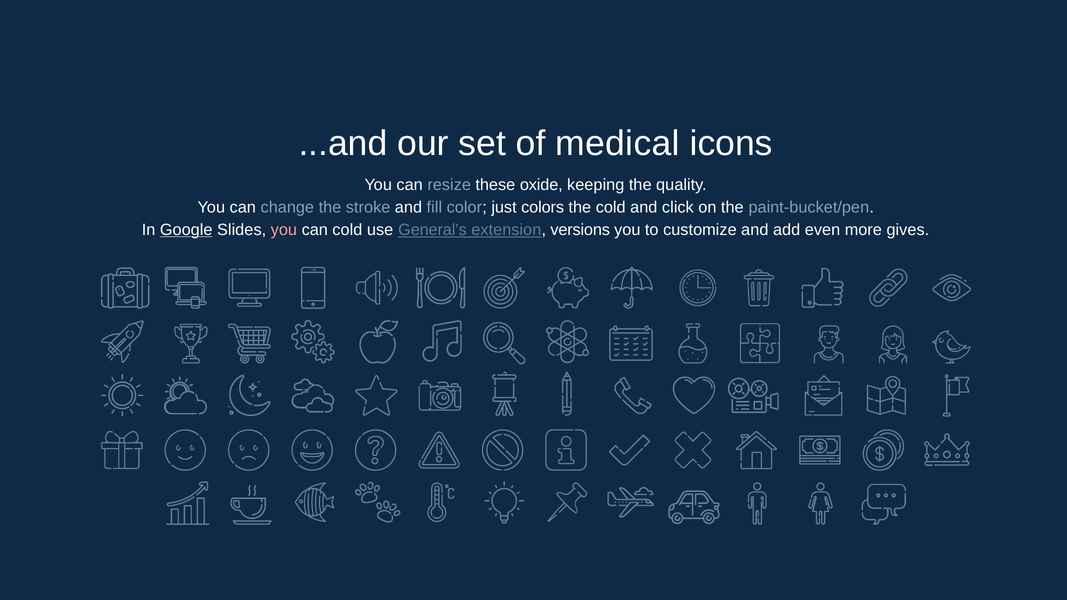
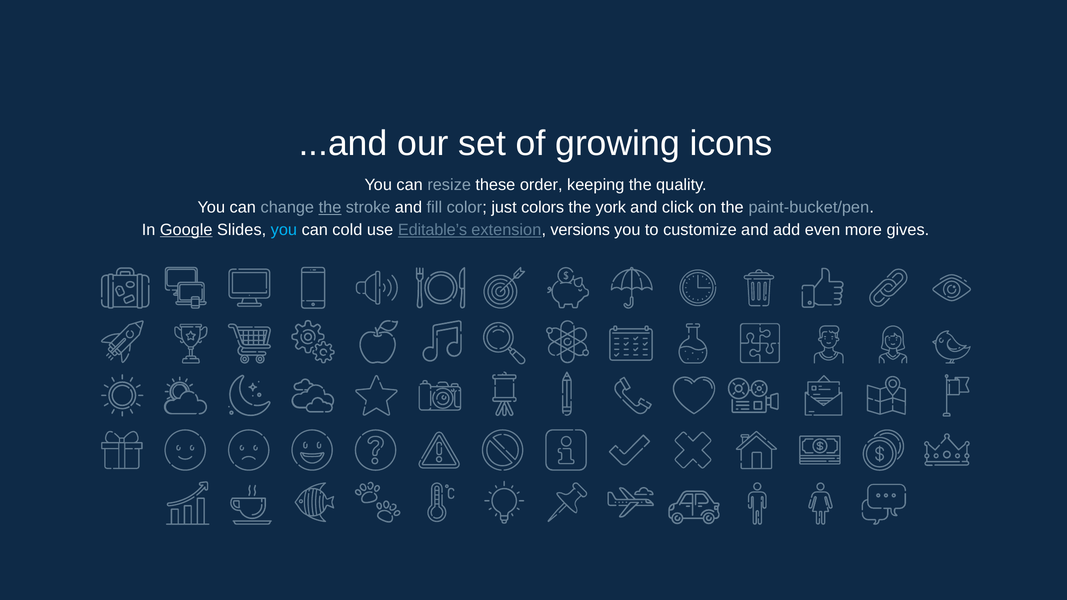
medical: medical -> growing (618, 143)
oxide: oxide -> order (541, 185)
the underline: none -> present (330, 207)
the cold: cold -> york (611, 207)
you colour: pink -> light blue (284, 230)
General’s: General’s -> Editable’s (433, 230)
